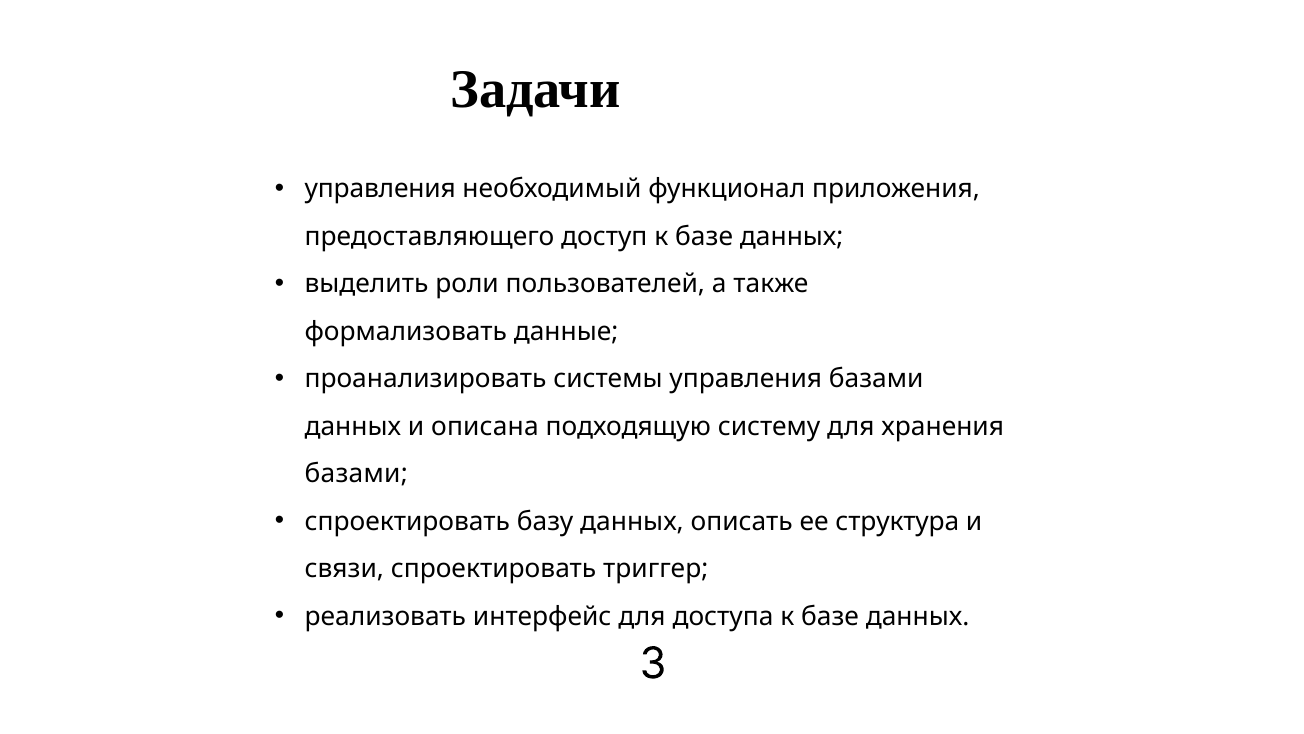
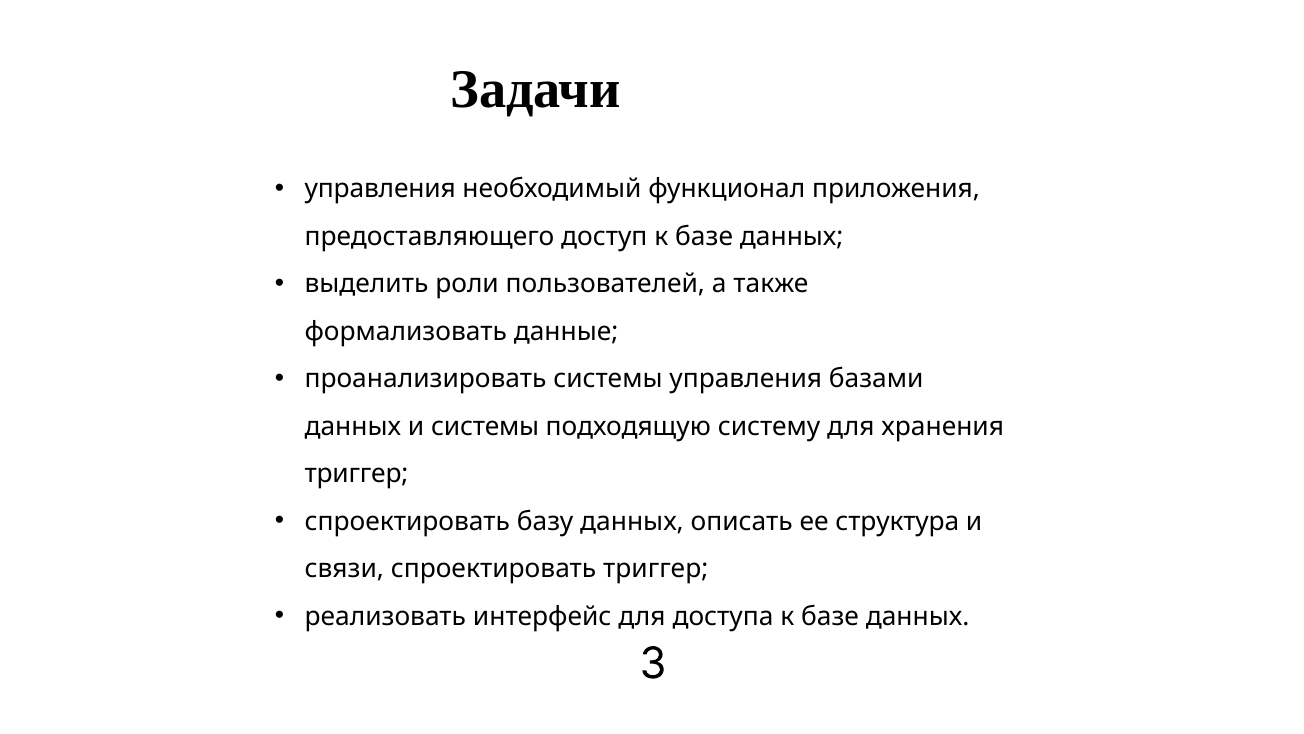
и описана: описана -> системы (485, 426)
базами: базами -> триггер (357, 474)
